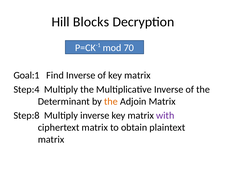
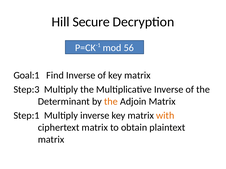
Blocks: Blocks -> Secure (91, 22)
70: 70 -> 56 (129, 48)
Step:4: Step:4 -> Step:3 (27, 90)
Step:8: Step:8 -> Step:1 (27, 116)
with colour: purple -> orange (165, 116)
